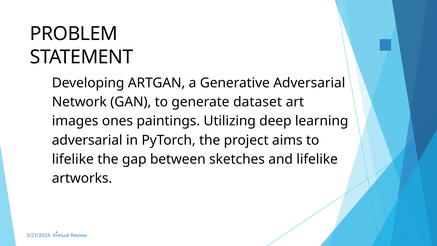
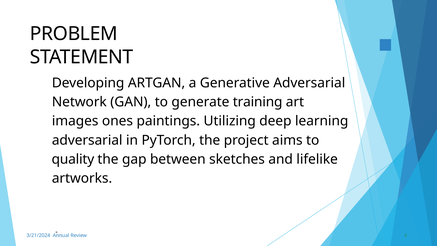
dataset: dataset -> training (258, 102)
lifelike: lifelike -> quality (73, 159)
